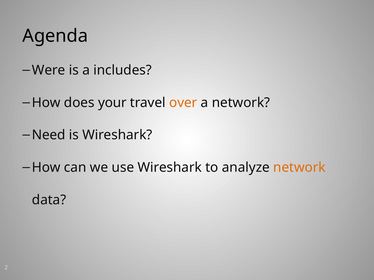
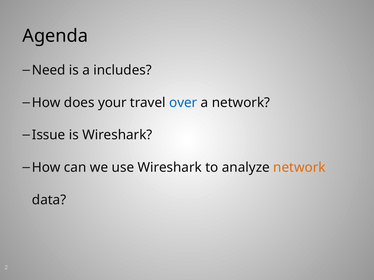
Were: Were -> Need (49, 70)
over colour: orange -> blue (183, 103)
Need: Need -> Issue (49, 135)
